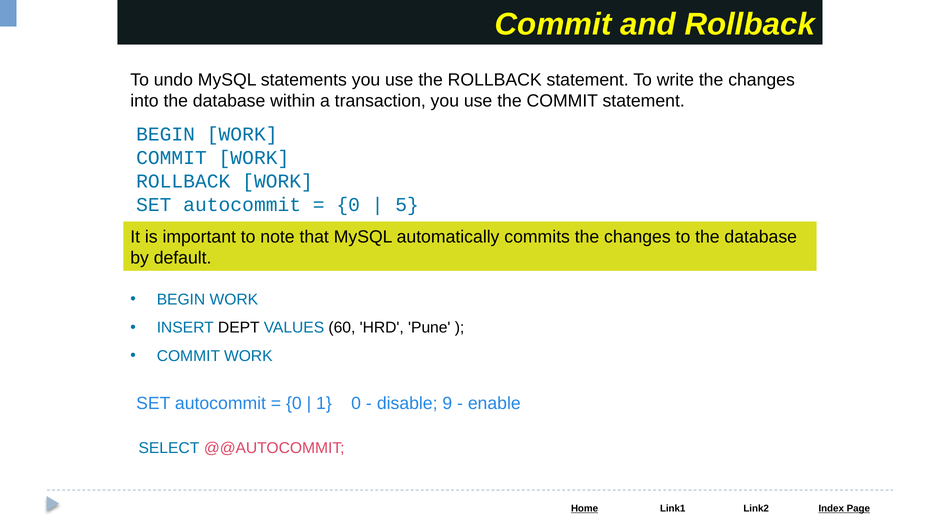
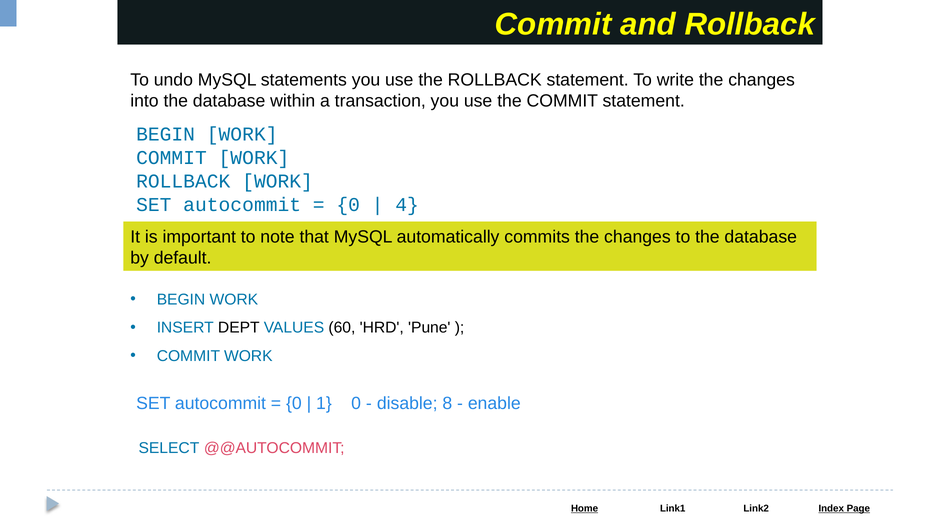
5: 5 -> 4 (407, 205)
9: 9 -> 8 (447, 403)
